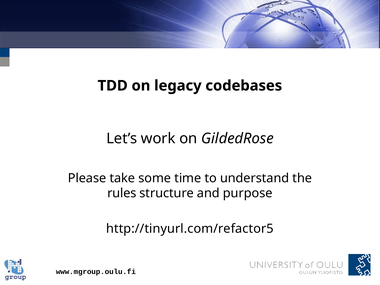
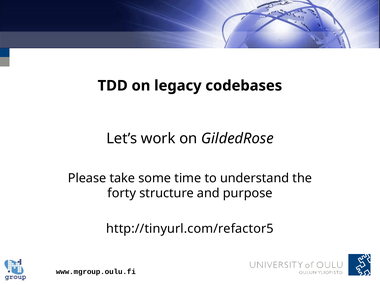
rules: rules -> forty (122, 193)
